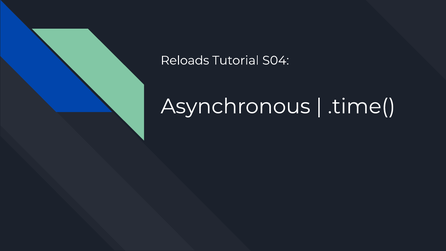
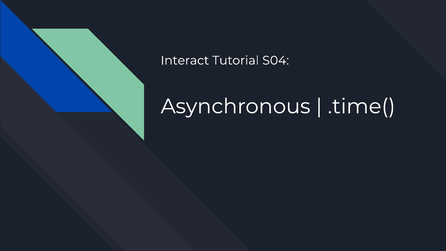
Reloads: Reloads -> Interact (185, 60)
